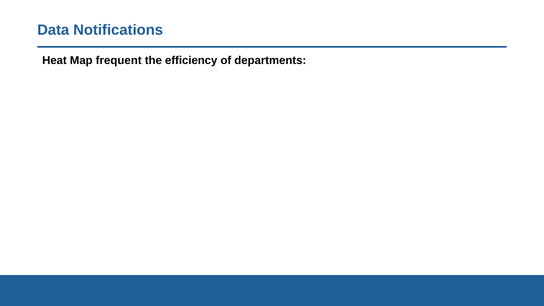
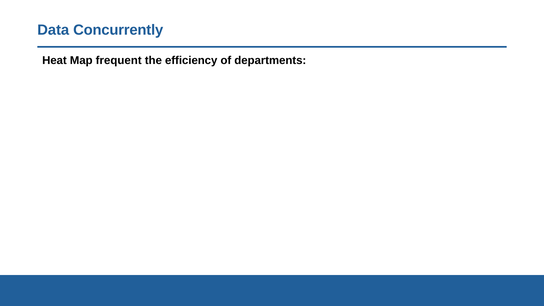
Notifications: Notifications -> Concurrently (118, 30)
